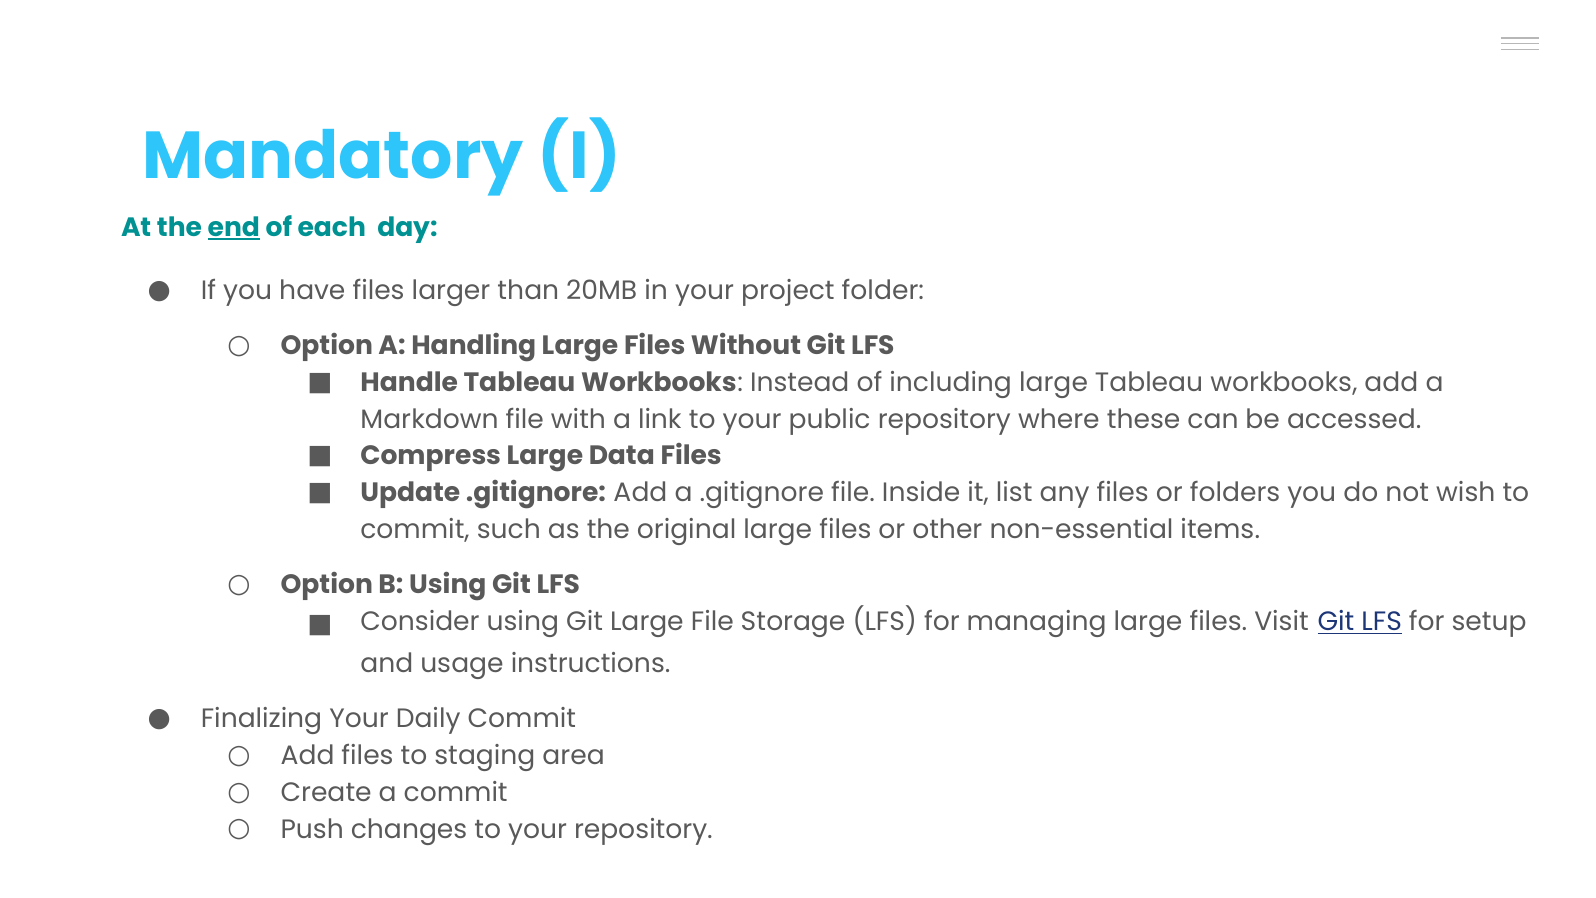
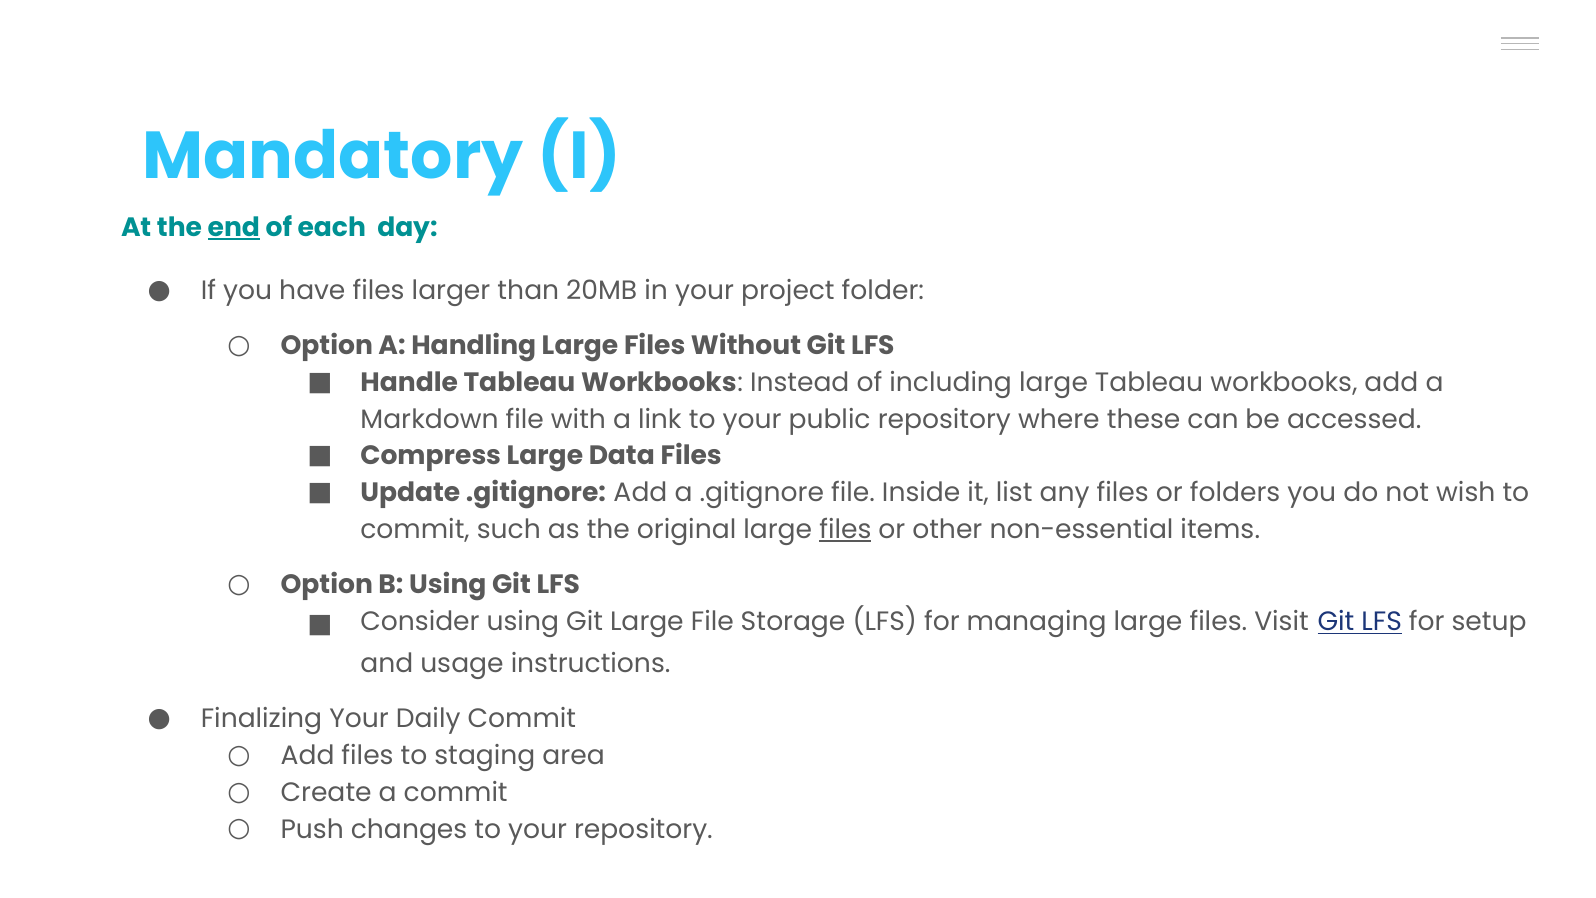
files underline: none -> present (845, 529)
